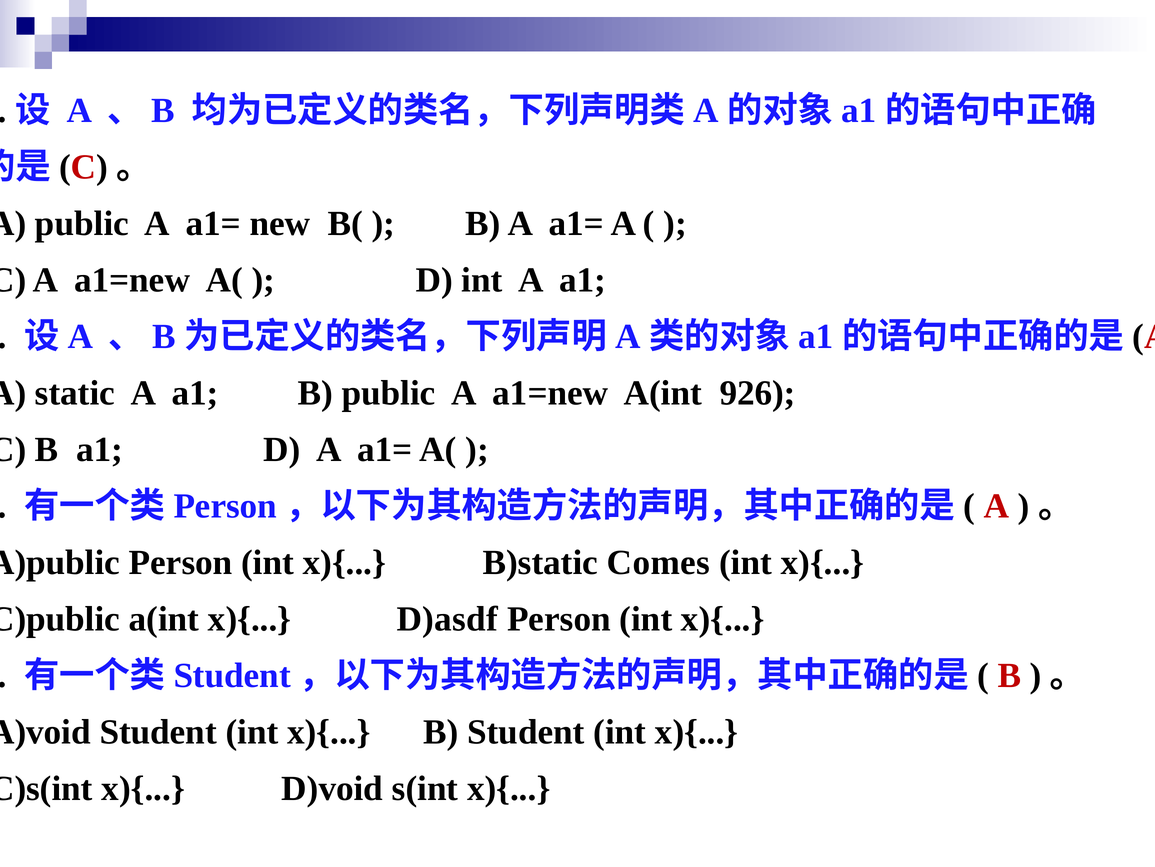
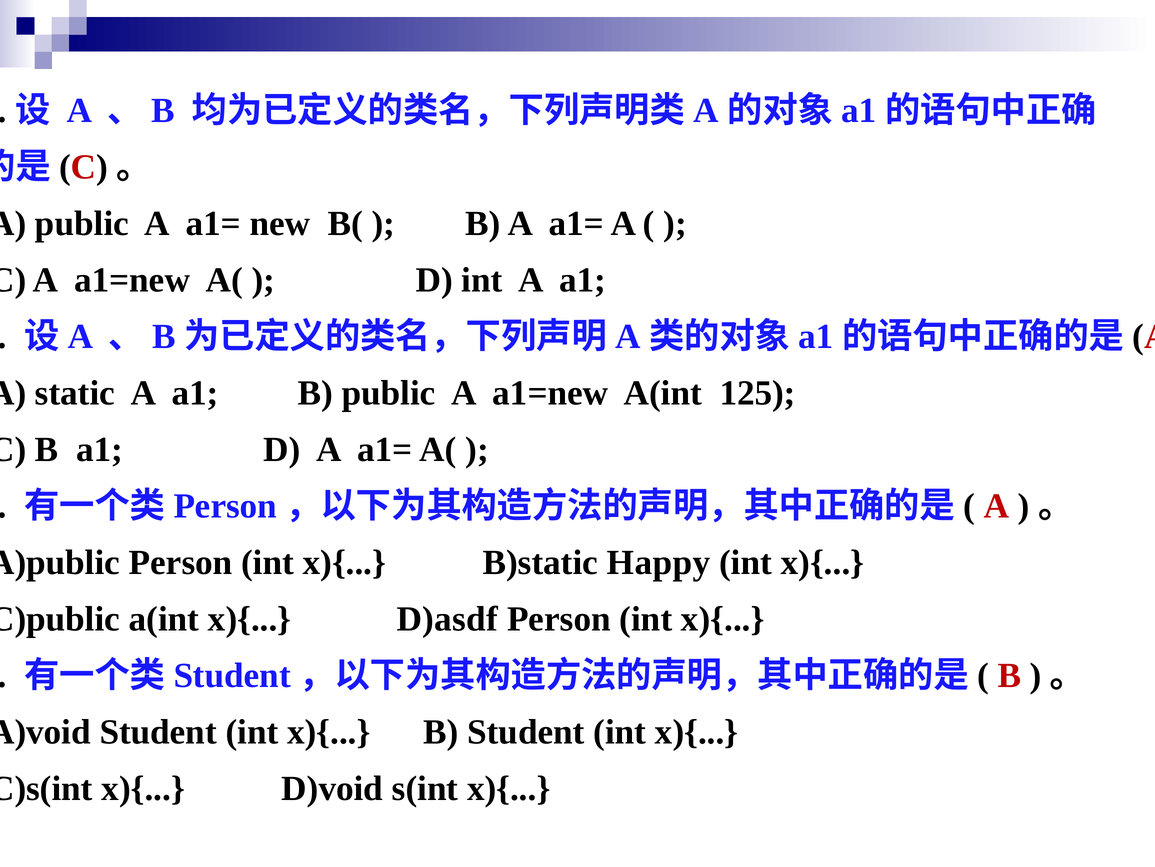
926: 926 -> 125 (758, 393)
Comes: Comes -> Happy (658, 562)
